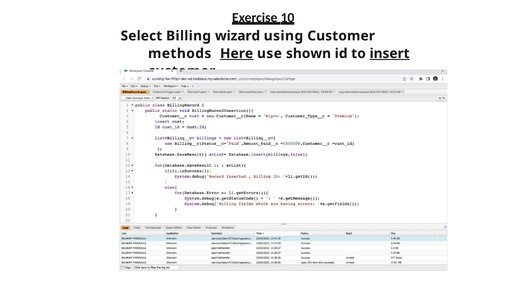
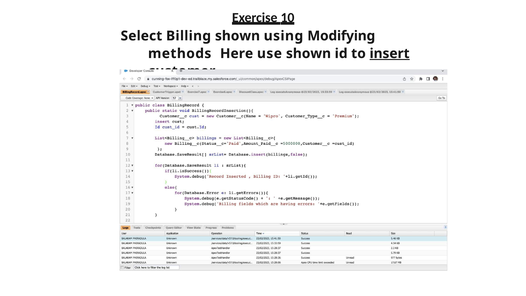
Billing wizard: wizard -> shown (237, 36)
using Customer: Customer -> Modifying (341, 36)
Here underline: present -> none (237, 54)
